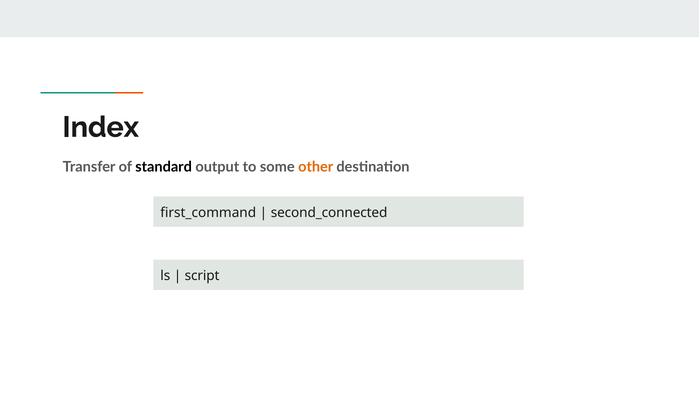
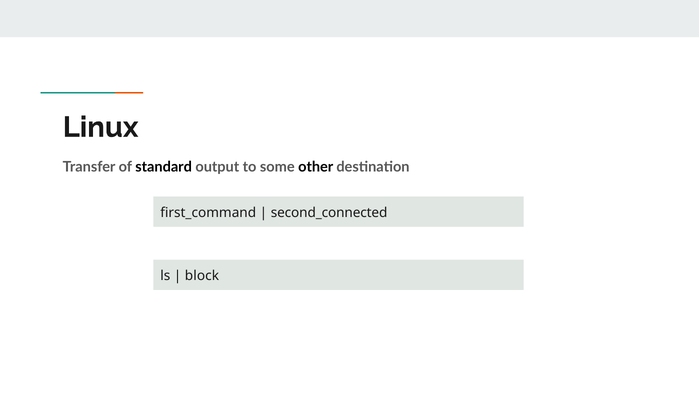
Index: Index -> Linux (101, 127)
other colour: orange -> black (316, 167)
script: script -> block (202, 276)
